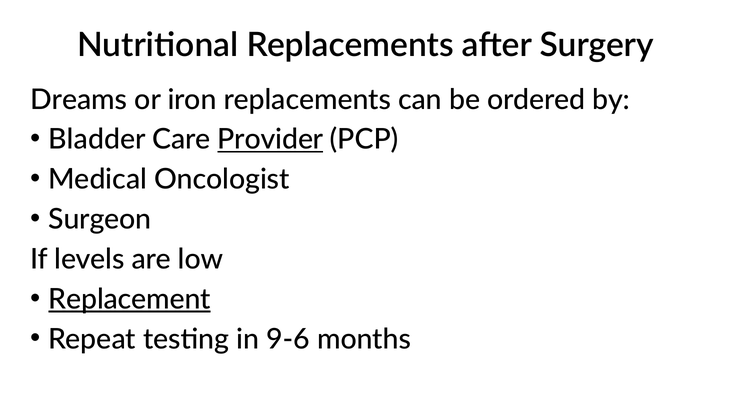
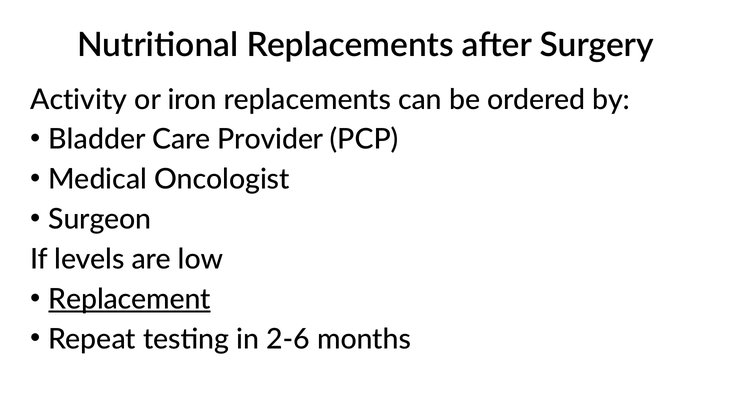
Dreams: Dreams -> Activity (79, 100)
Provider underline: present -> none (270, 140)
9-6: 9-6 -> 2-6 (288, 339)
